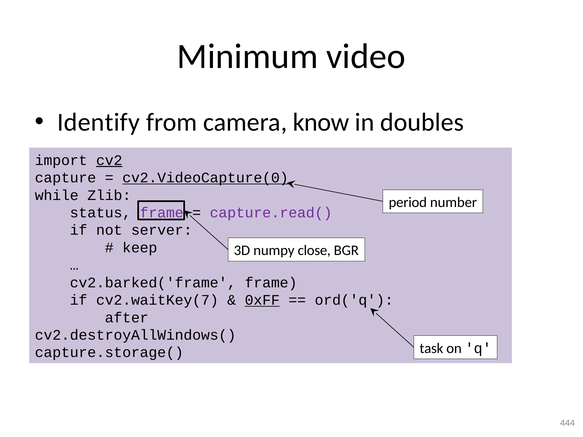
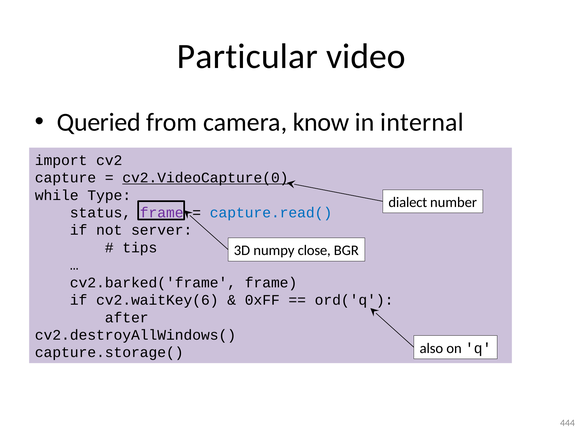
Minimum: Minimum -> Particular (247, 56)
Identify: Identify -> Queried (99, 122)
doubles: doubles -> internal (422, 122)
cv2 underline: present -> none (109, 160)
Zlib: Zlib -> Type (109, 195)
period: period -> dialect (408, 202)
capture.read( colour: purple -> blue (271, 213)
keep: keep -> tips (140, 248)
cv2.waitKey(7: cv2.waitKey(7 -> cv2.waitKey(6 (157, 300)
0xFF underline: present -> none (262, 300)
task: task -> also (431, 348)
